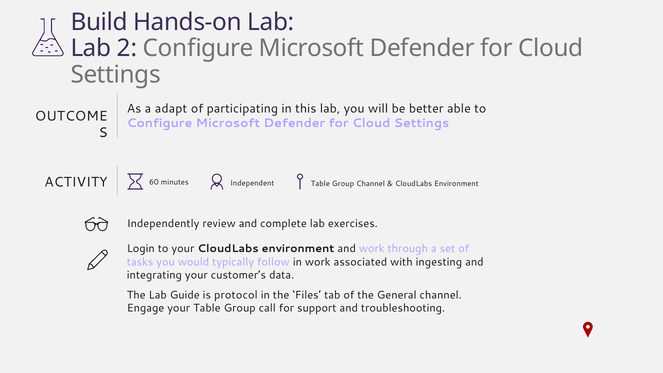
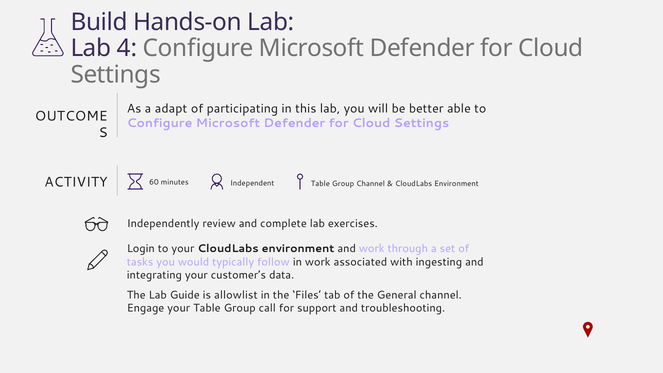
2: 2 -> 4 (127, 48)
protocol: protocol -> allowlist (236, 295)
